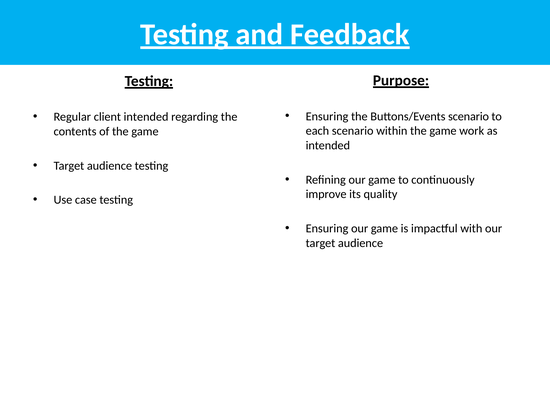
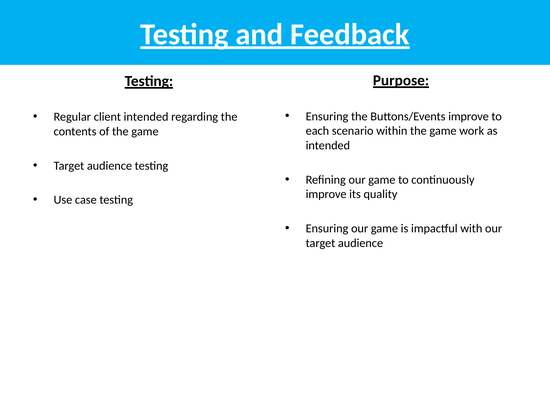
Buttons/Events scenario: scenario -> improve (469, 116)
